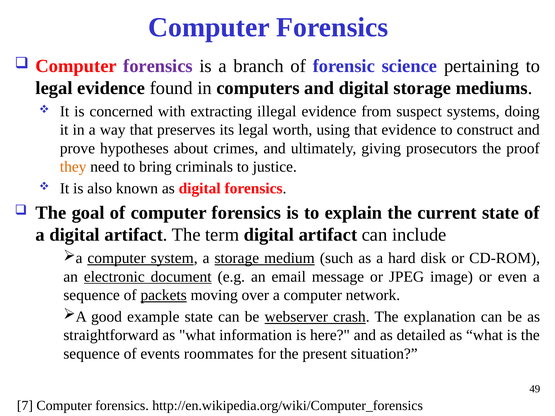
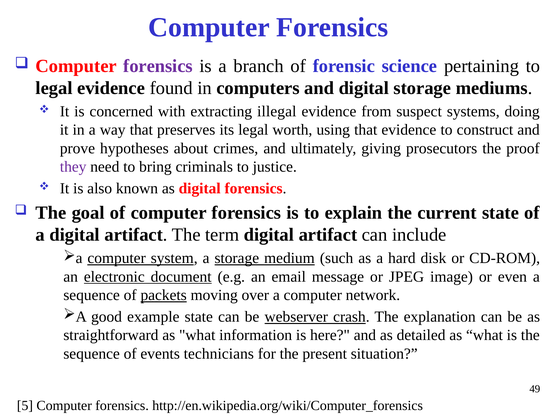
they colour: orange -> purple (73, 167)
roommates: roommates -> technicians (219, 354)
7: 7 -> 5 (25, 406)
